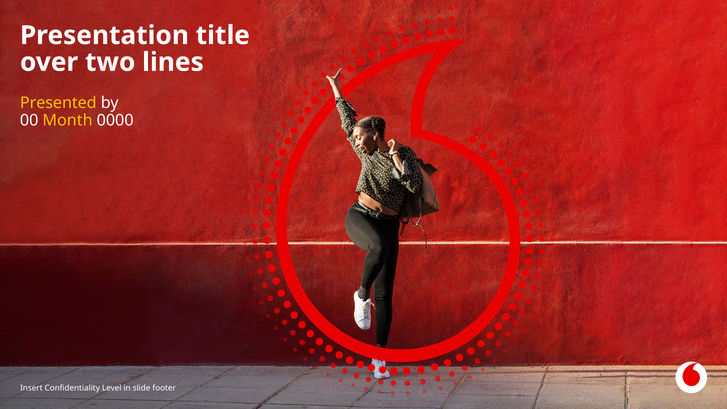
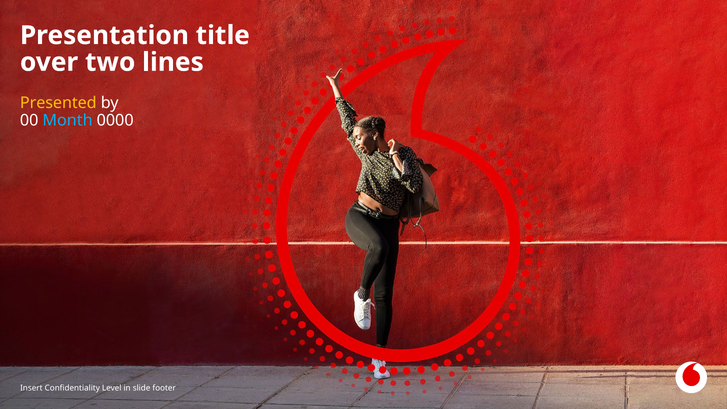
Month colour: yellow -> light blue (68, 120)
